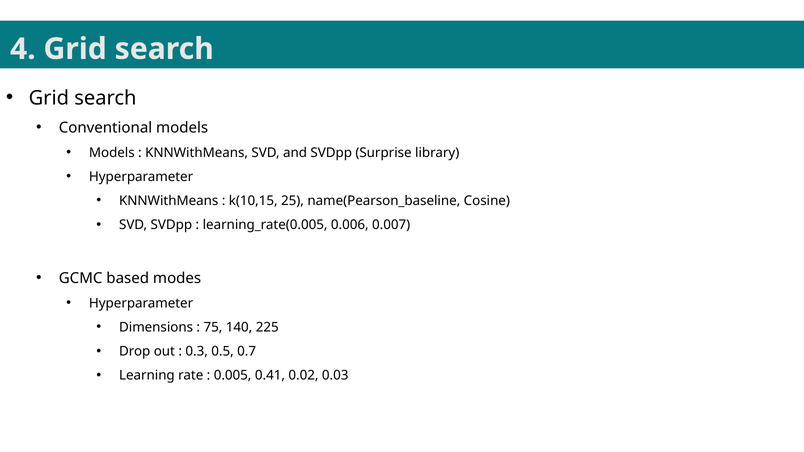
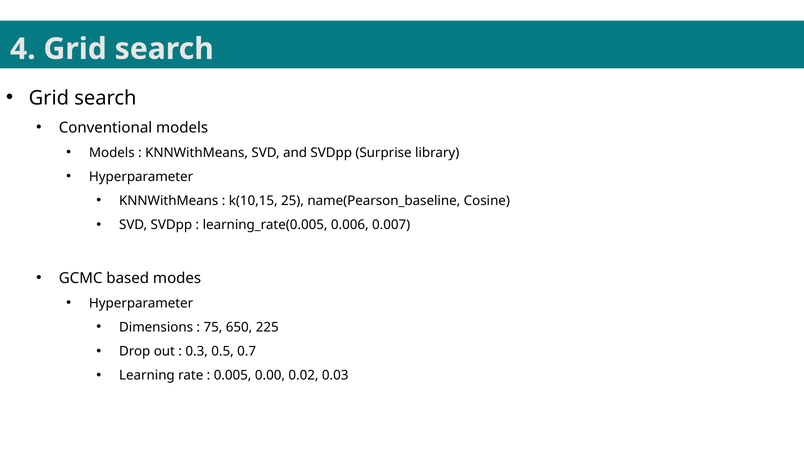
140: 140 -> 650 (239, 327)
0.41: 0.41 -> 0.00 (270, 376)
